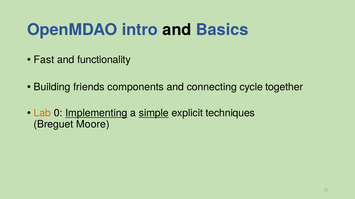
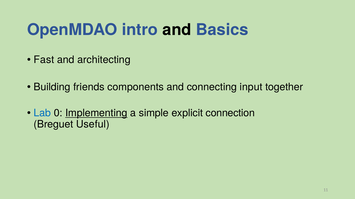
functionality: functionality -> architecting (104, 60)
cycle: cycle -> input (251, 87)
Lab colour: orange -> blue (42, 113)
simple underline: present -> none (154, 113)
techniques: techniques -> connection (230, 113)
Moore: Moore -> Useful (93, 125)
